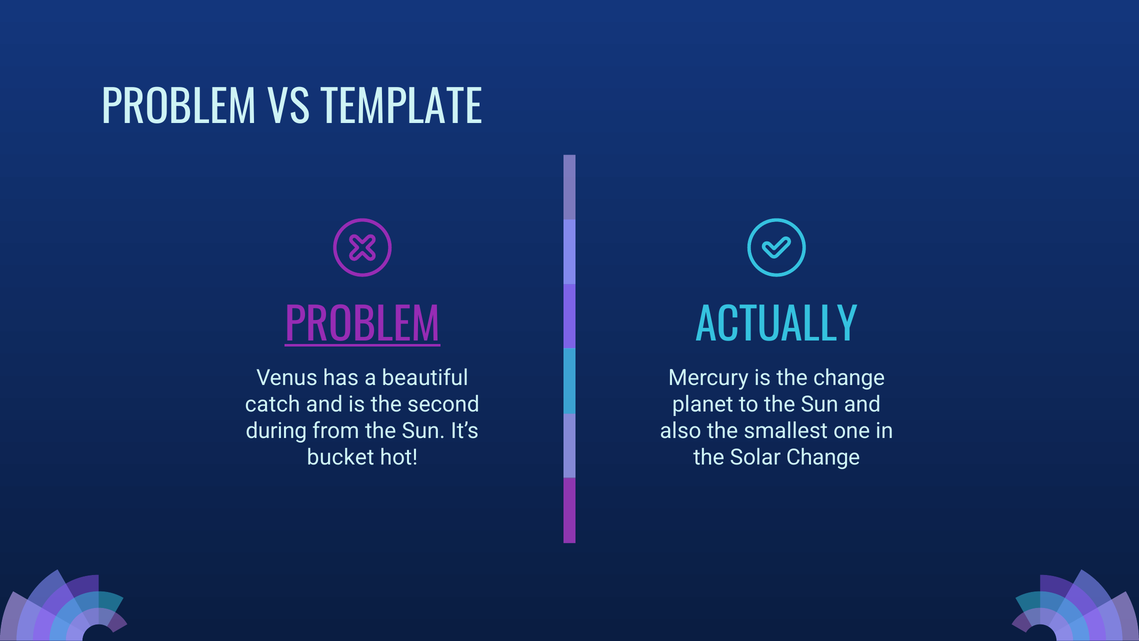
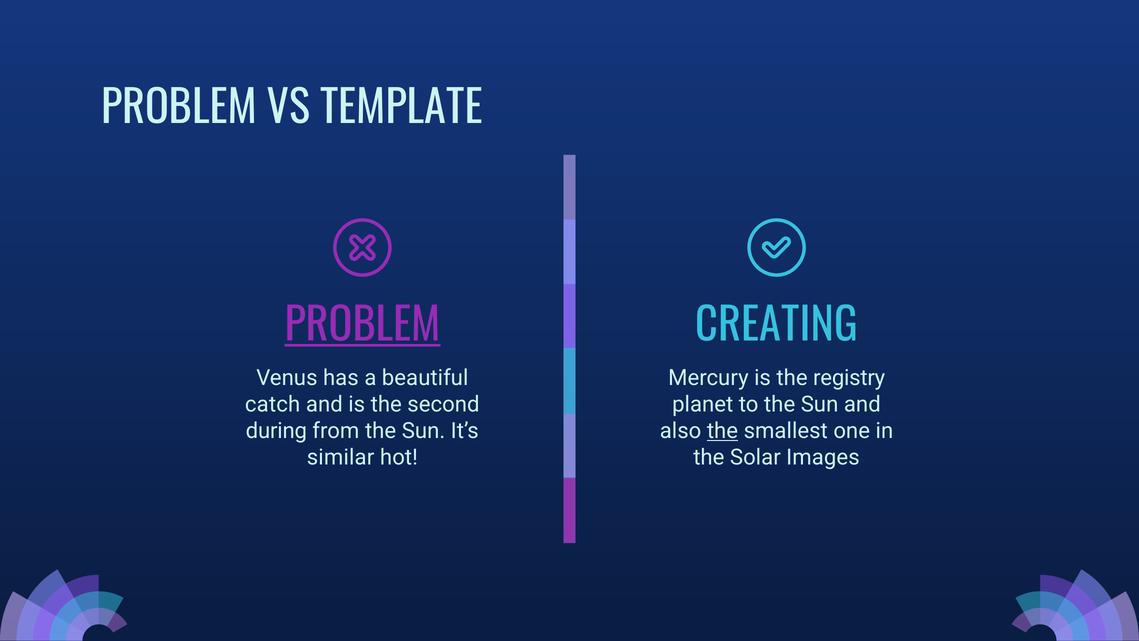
ACTUALLY: ACTUALLY -> CREATING (777, 326)
the change: change -> registry (849, 378)
the underline: none -> present (722, 431)
bucket: bucket -> similar (341, 457)
Solar Change: Change -> Images (823, 457)
